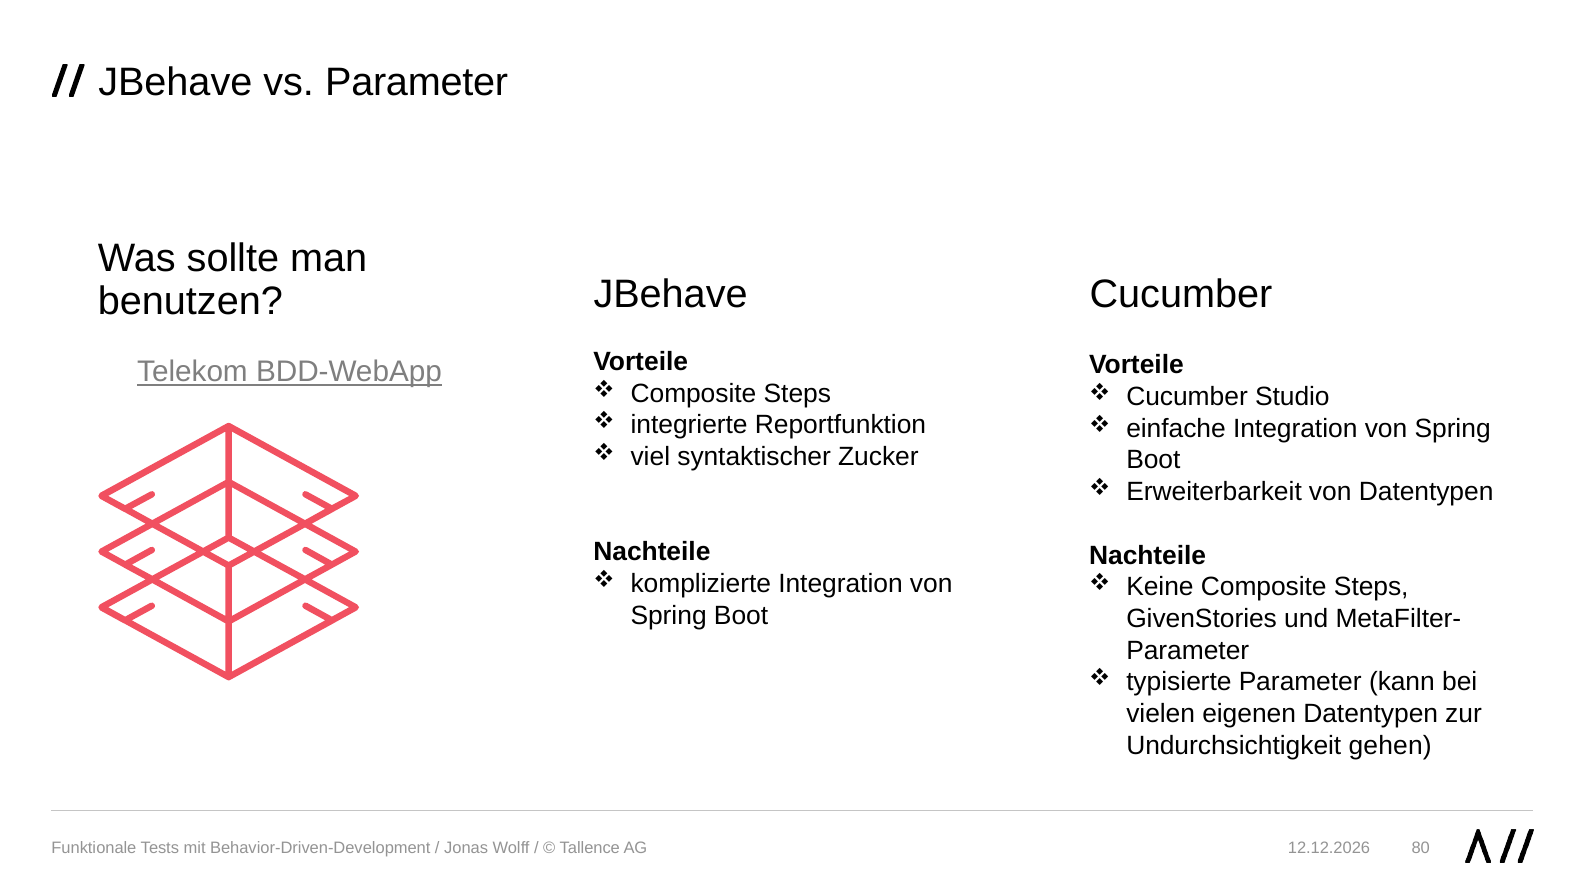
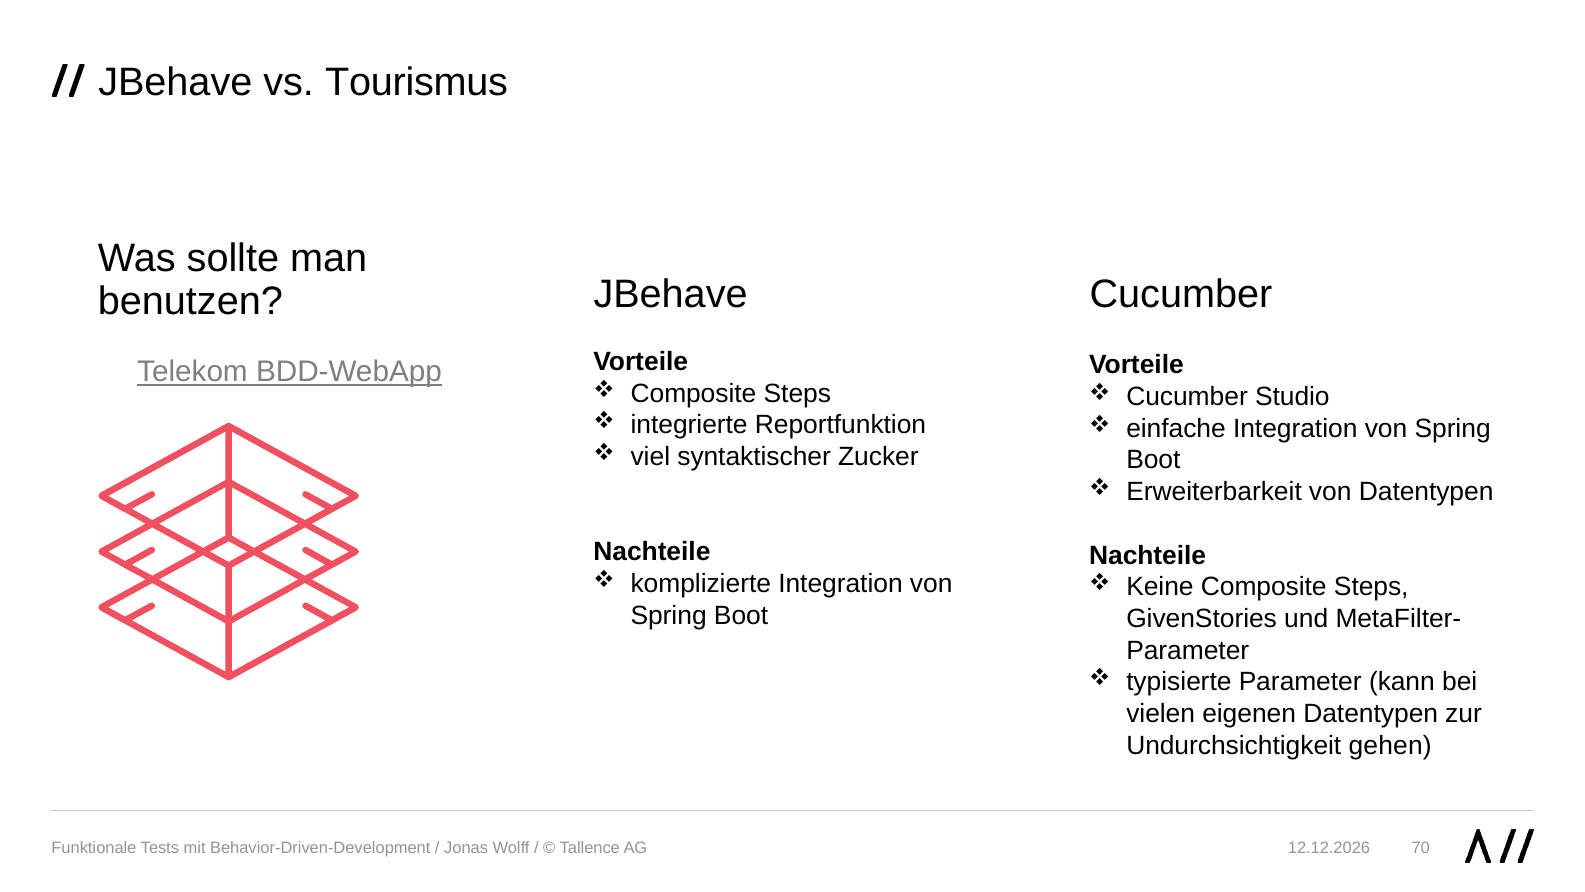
vs Parameter: Parameter -> Tourismus (417, 82)
80: 80 -> 70 (1421, 847)
